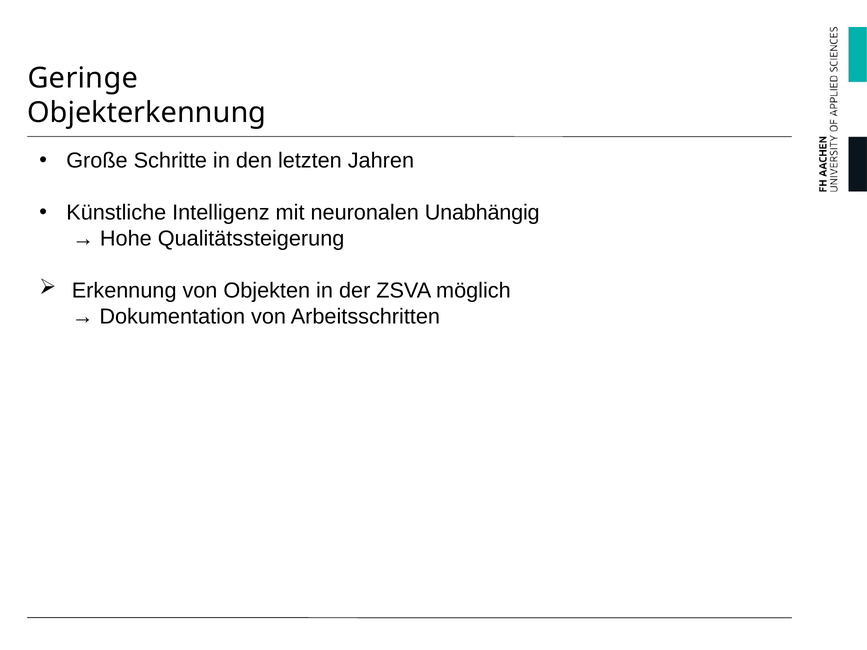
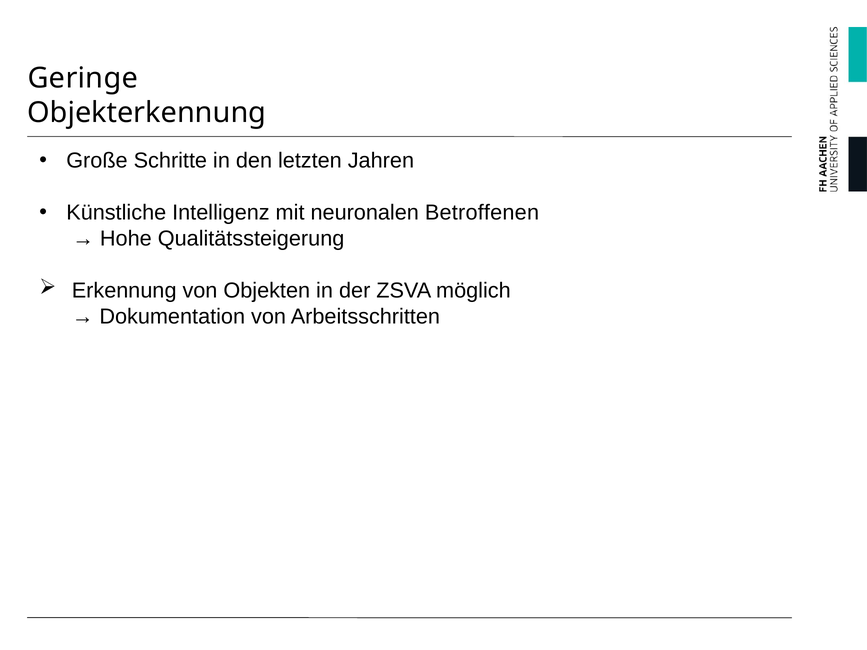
Unabhängig: Unabhängig -> Betroffenen (482, 213)
